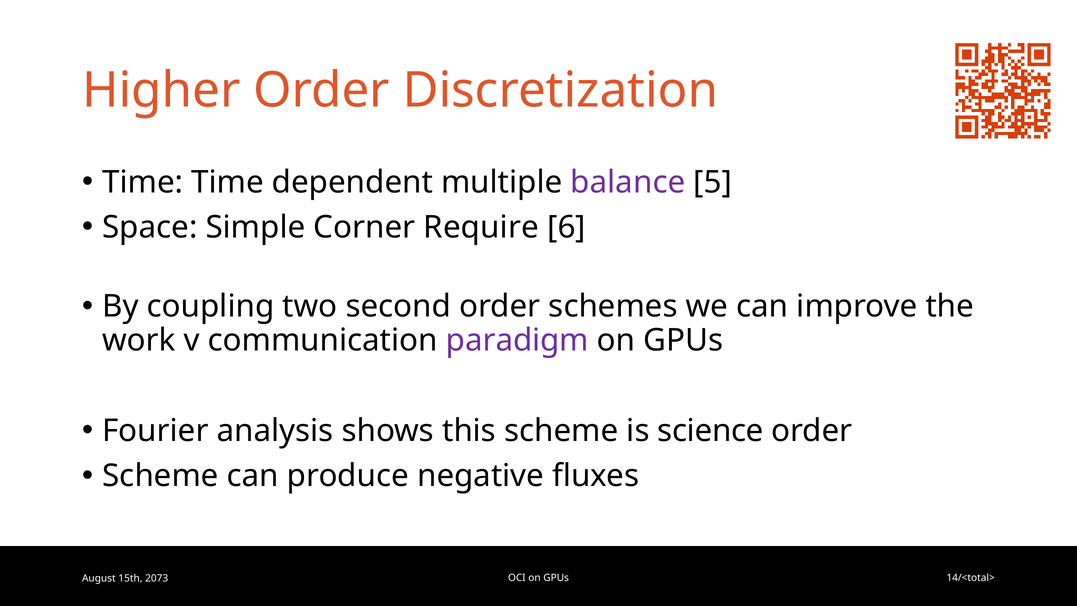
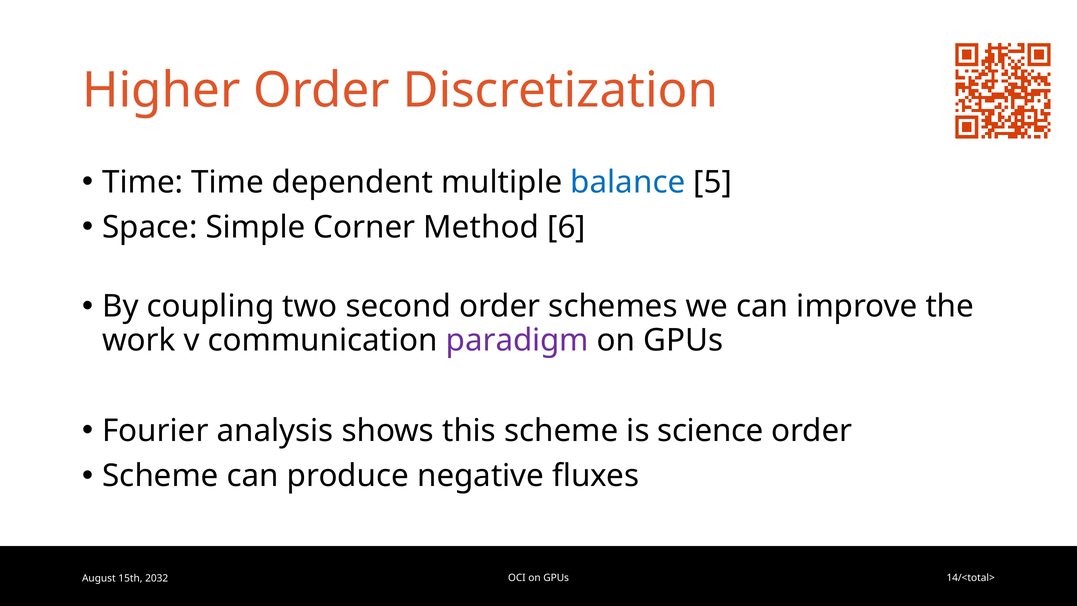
balance colour: purple -> blue (628, 182)
Require: Require -> Method (481, 227)
2073: 2073 -> 2032 (157, 578)
